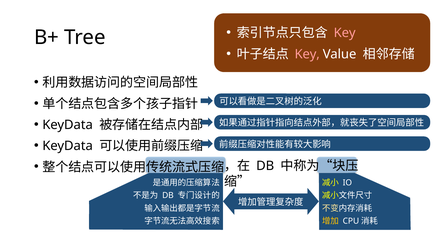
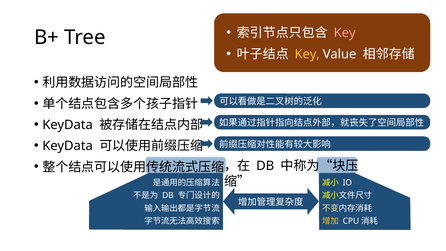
Key colour: pink -> yellow (307, 54)
